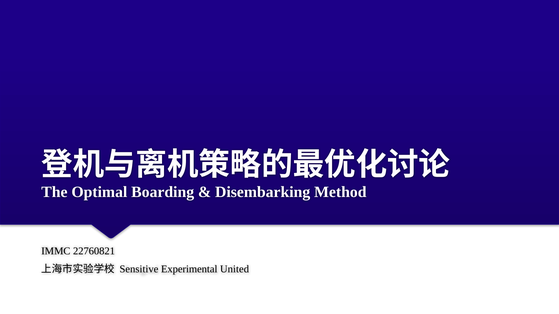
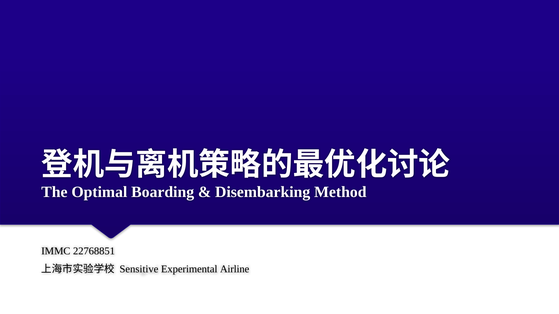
22760821: 22760821 -> 22768851 (94, 251)
United: United -> Airline (235, 269)
